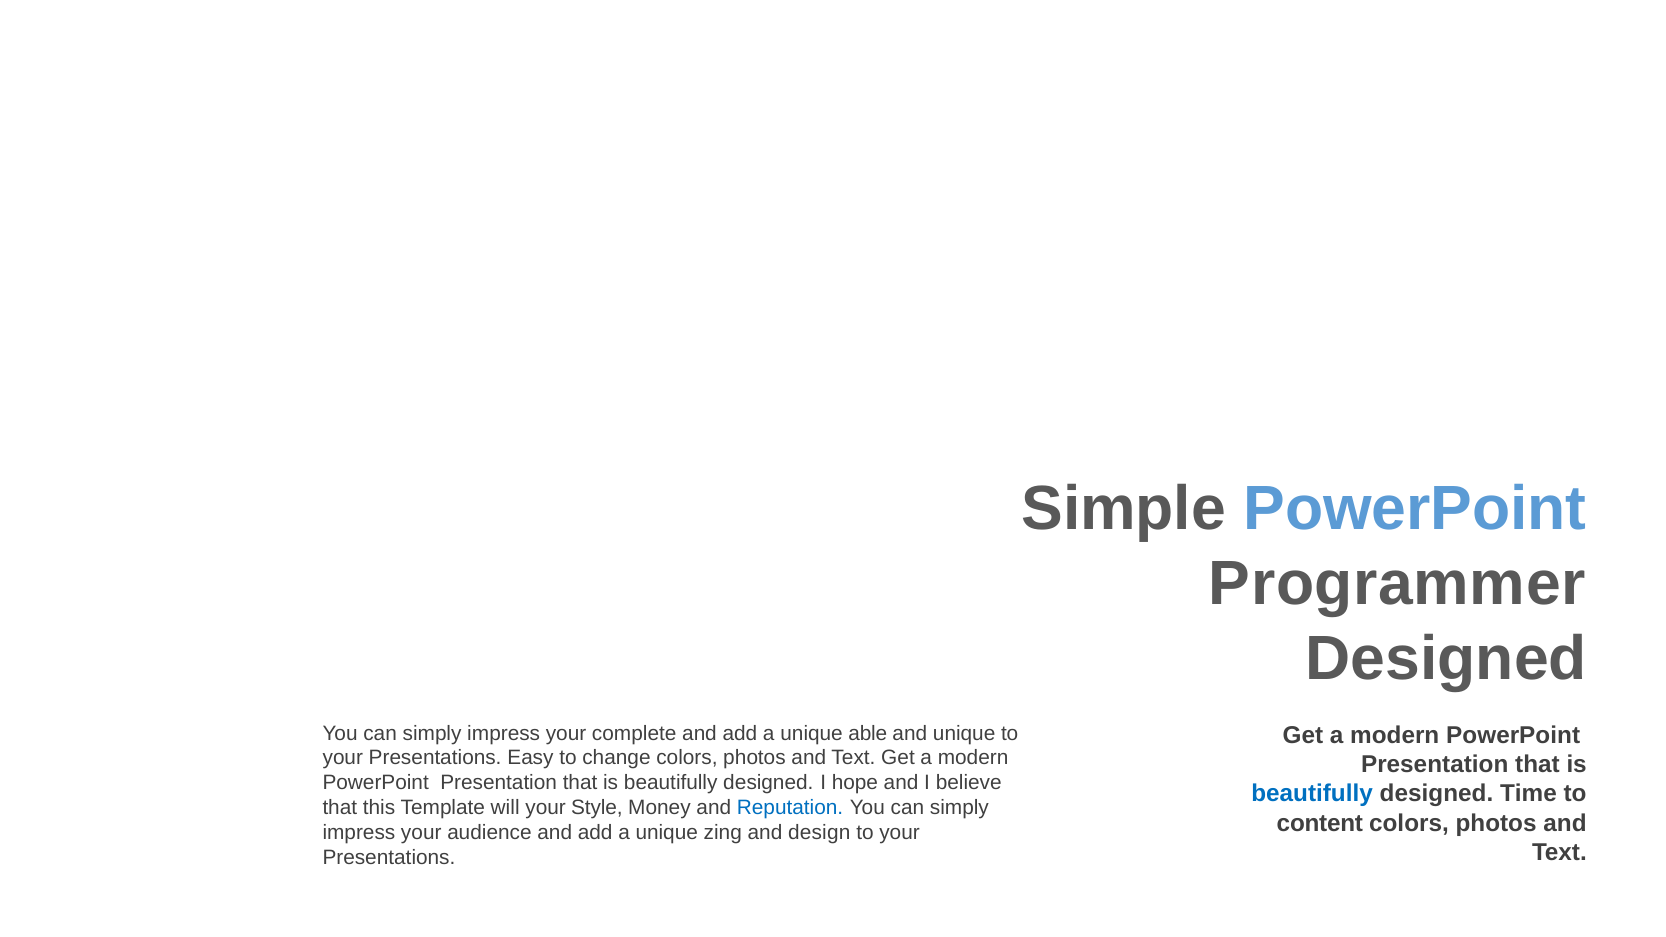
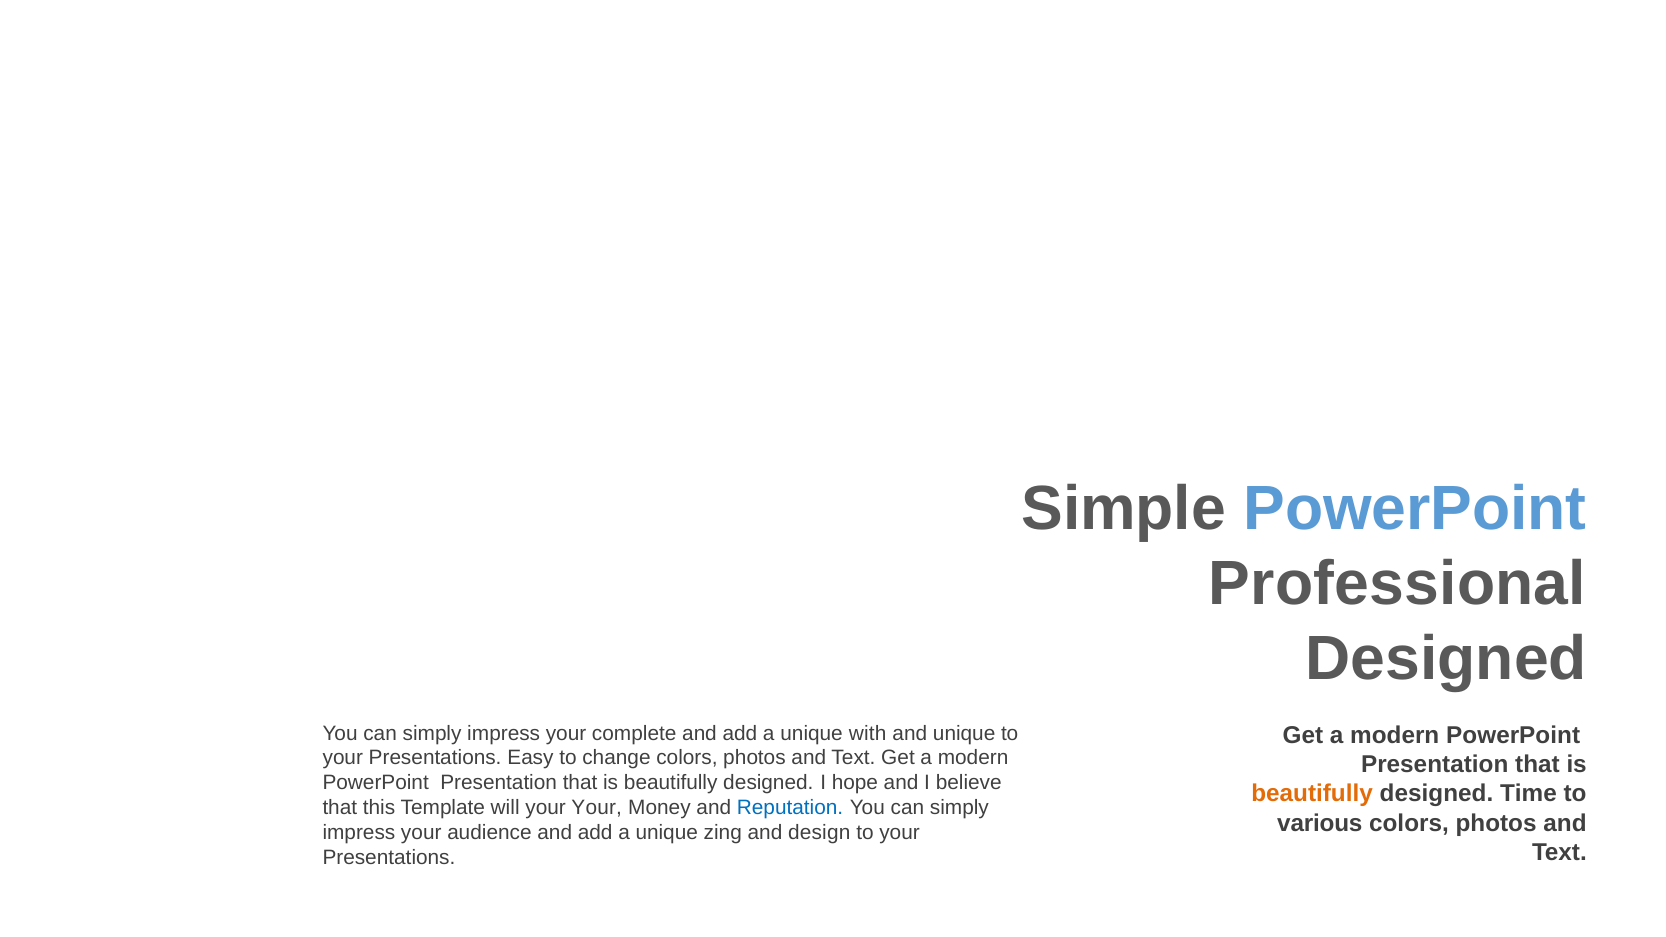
Programmer: Programmer -> Professional (1397, 584)
able: able -> with (868, 733)
beautifully colour: blue -> orange (1312, 794)
your Style: Style -> Your (597, 808)
content: content -> various (1320, 823)
